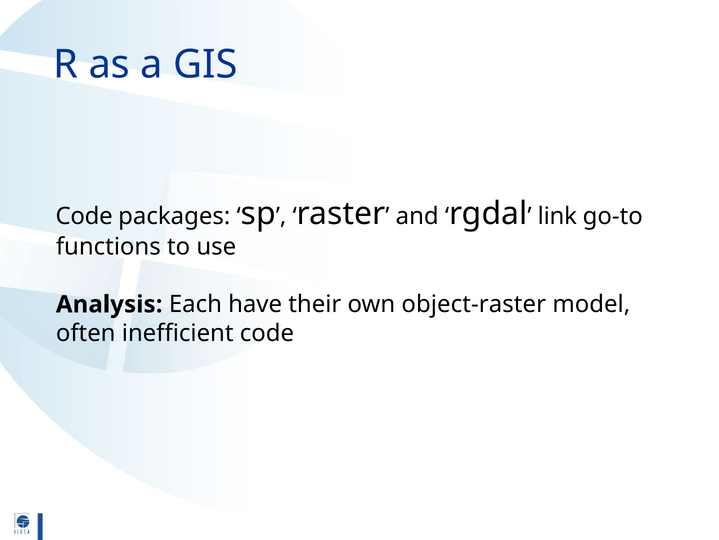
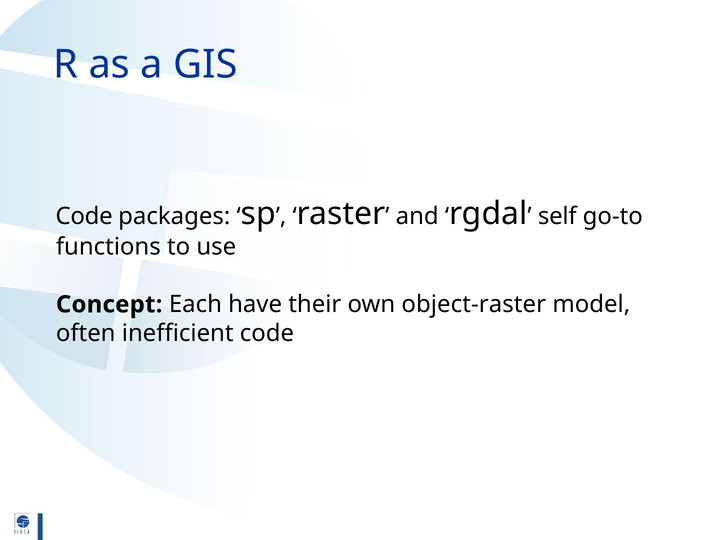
link: link -> self (557, 216)
Analysis: Analysis -> Concept (109, 304)
